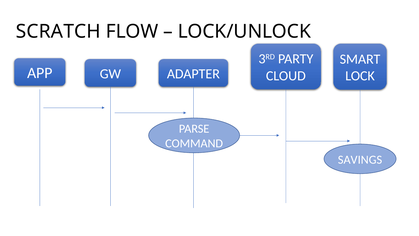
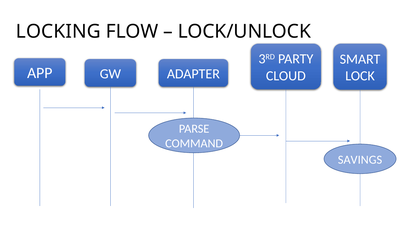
SCRATCH: SCRATCH -> LOCKING (58, 32)
